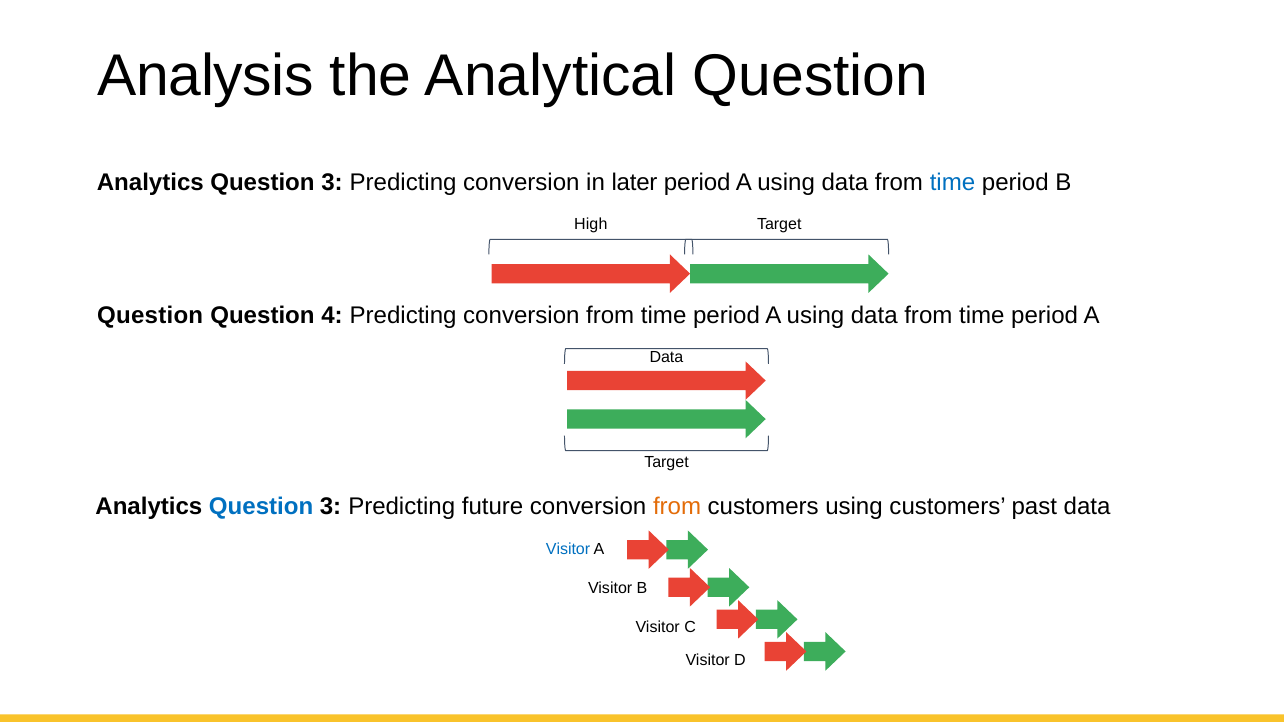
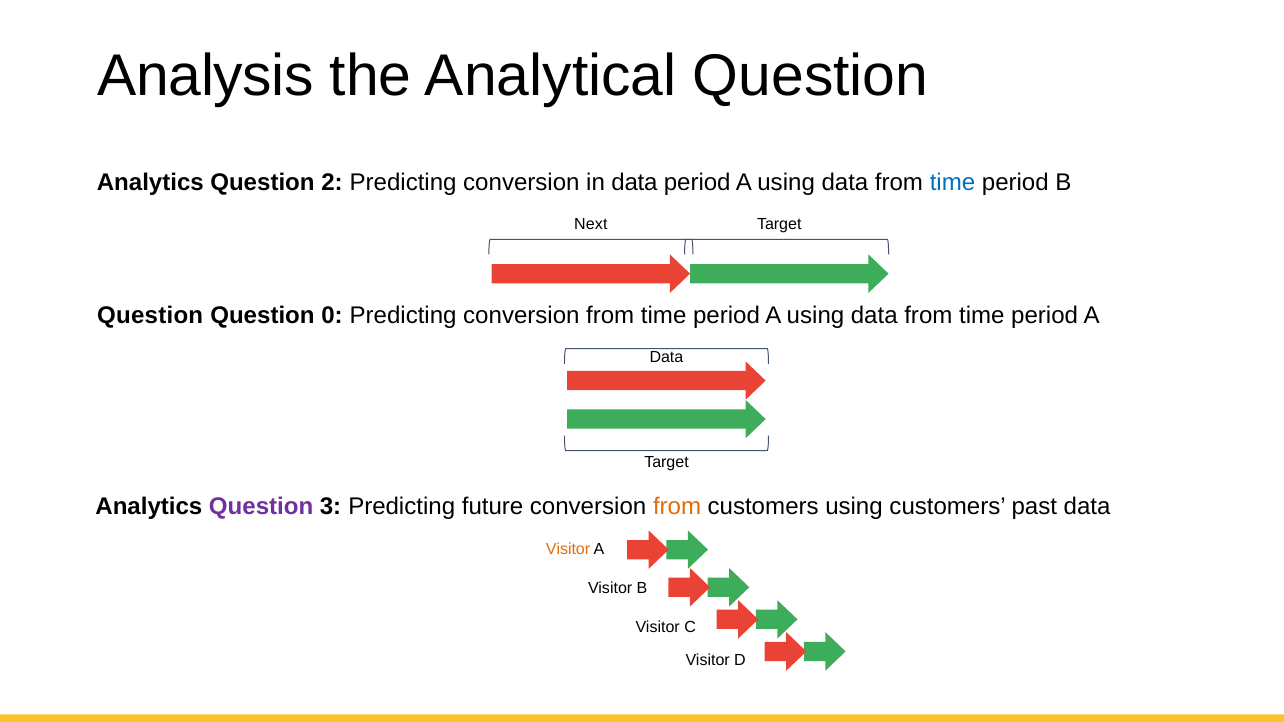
3: 3 -> 2 (332, 183)
in later: later -> data (635, 183)
High: High -> Next (591, 224)
4: 4 -> 0 (332, 316)
Question colour: blue -> purple (261, 507)
Visitor colour: blue -> orange (568, 550)
